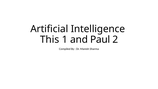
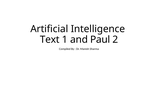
This: This -> Text (50, 39)
